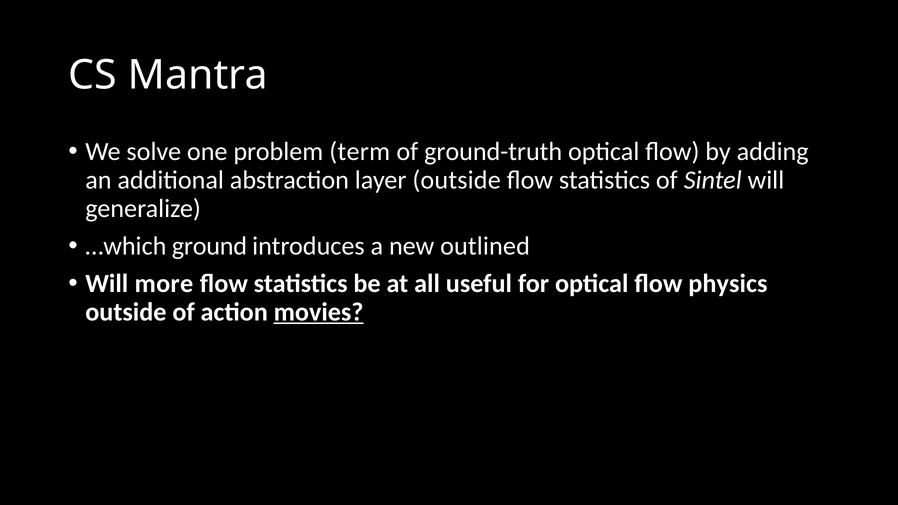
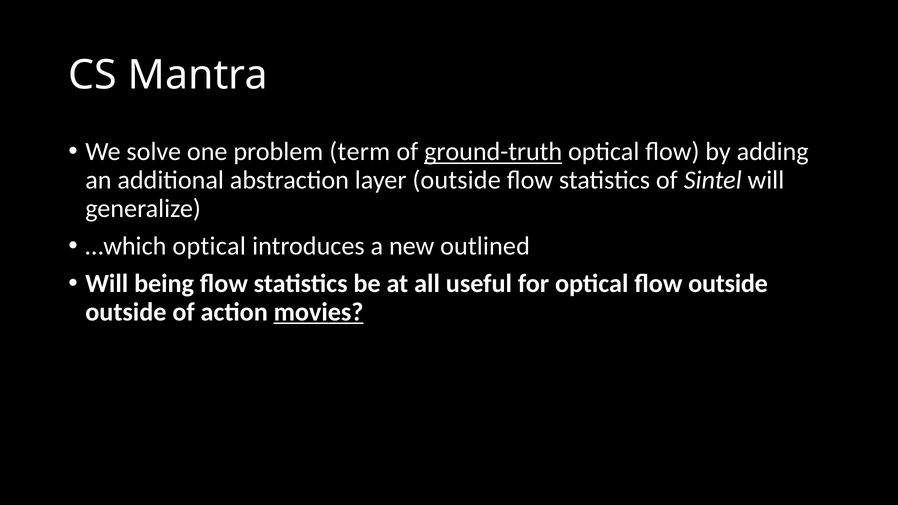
ground-truth underline: none -> present (493, 152)
…which ground: ground -> optical (209, 246)
more: more -> being (164, 284)
flow physics: physics -> outside (728, 284)
